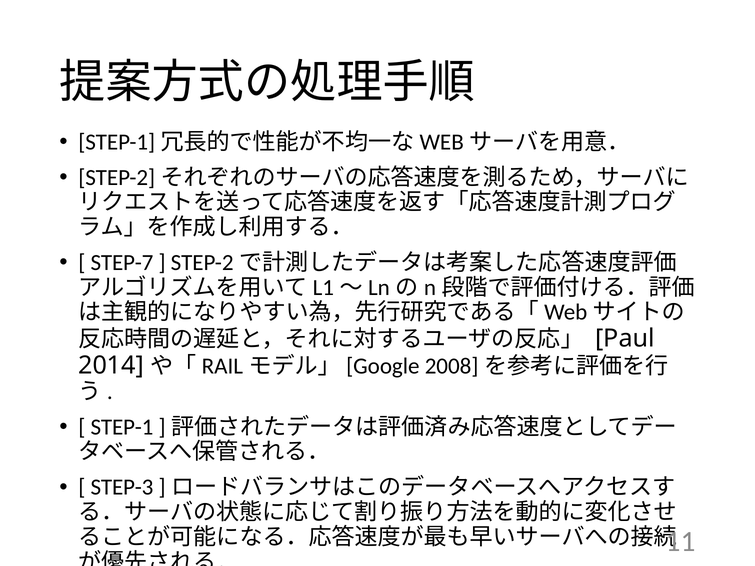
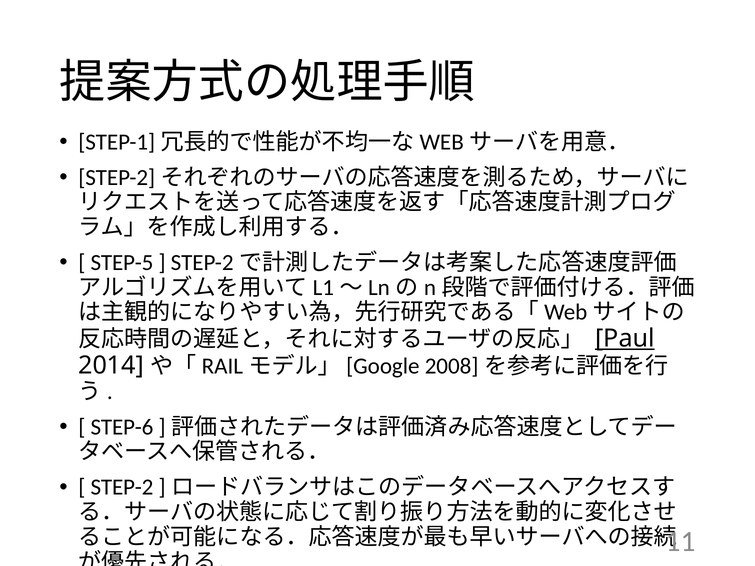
STEP-7: STEP-7 -> STEP-5 (122, 263)
Paul underline: none -> present (625, 339)
STEP-1: STEP-1 -> STEP-6 (122, 427)
STEP-3: STEP-3 -> STEP-2 (122, 487)
